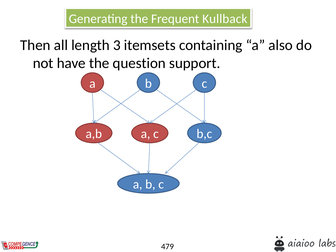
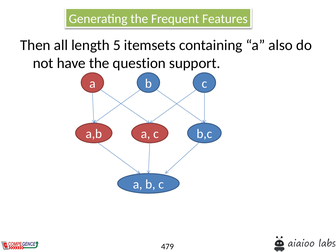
Kullback: Kullback -> Features (225, 19)
3: 3 -> 5 (117, 45)
